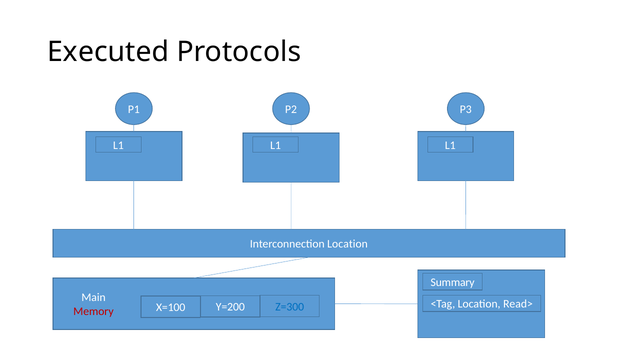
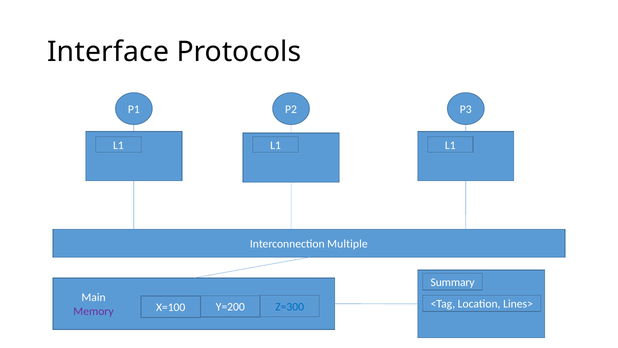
Executed: Executed -> Interface (108, 52)
Interconnection Location: Location -> Multiple (347, 244)
Read>: Read> -> Lines> (518, 304)
Memory colour: red -> purple (94, 311)
